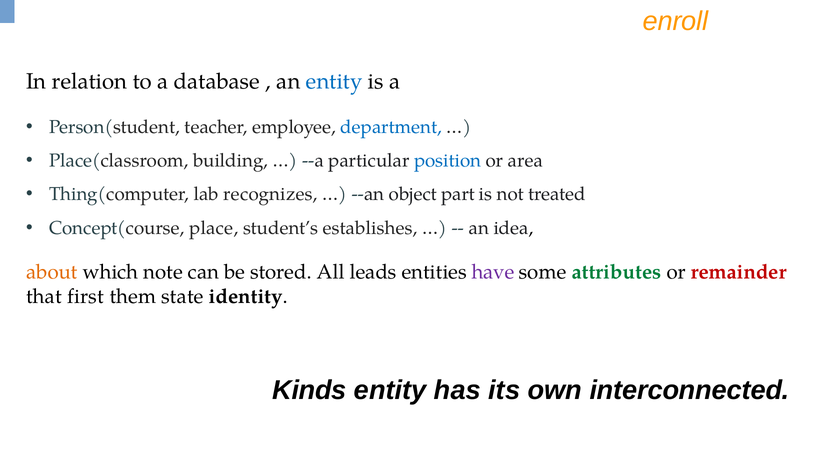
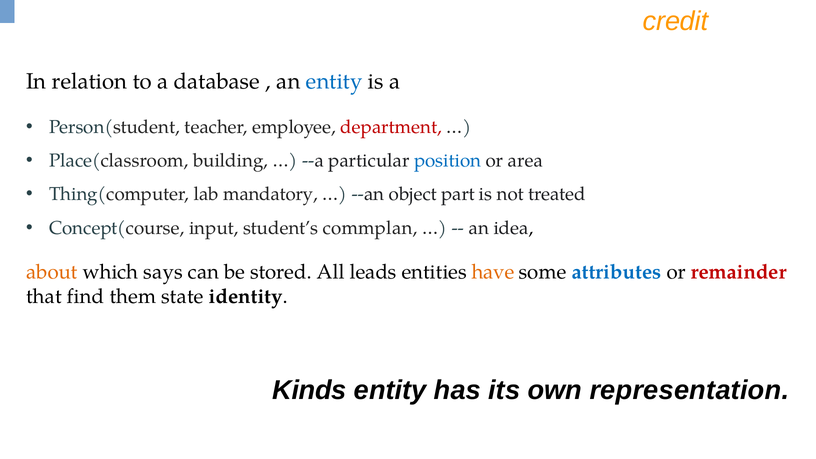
enroll: enroll -> credit (676, 21)
department colour: blue -> red (391, 127)
recognizes: recognizes -> mandatory (271, 194)
place: place -> input (214, 228)
establishes: establishes -> commplan (370, 228)
note: note -> says (163, 272)
have colour: purple -> orange (493, 272)
attributes colour: green -> blue (616, 272)
first: first -> find (86, 296)
interconnected: interconnected -> representation (689, 390)
